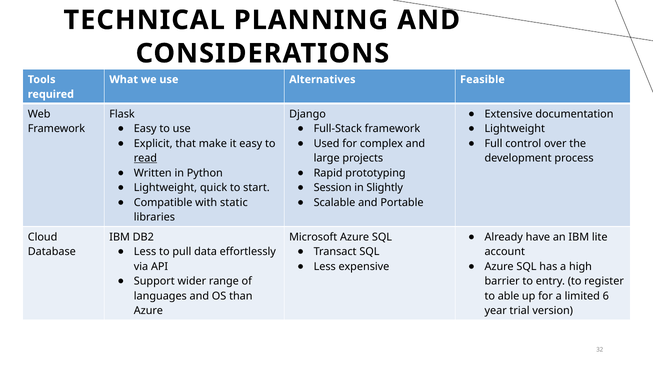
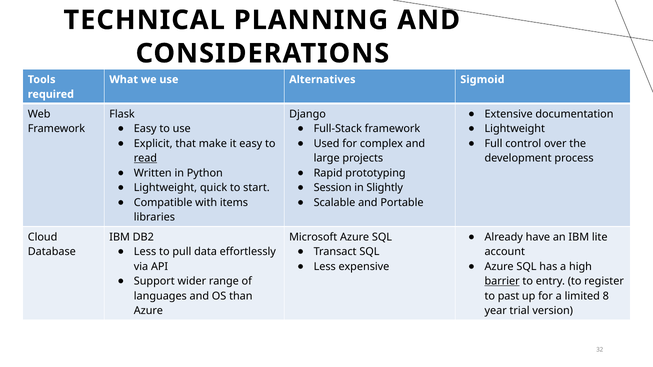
Feasible: Feasible -> Sigmoid (482, 80)
static: static -> items (234, 203)
barrier underline: none -> present (502, 281)
able: able -> past (509, 296)
6: 6 -> 8 (606, 296)
